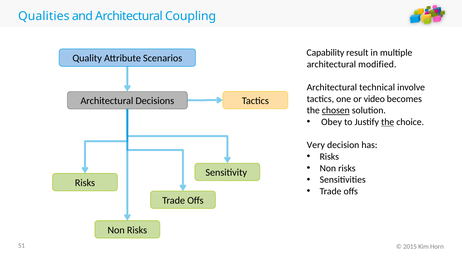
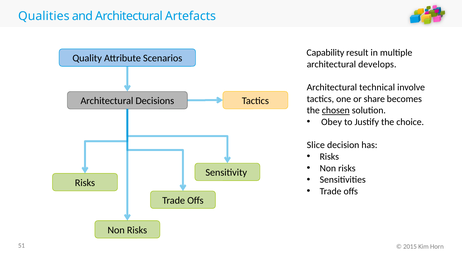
Coupling: Coupling -> Artefacts (190, 16)
modified: modified -> develops (377, 64)
video: video -> share (374, 99)
the underline: present -> none (388, 122)
Very: Very -> Slice (316, 145)
